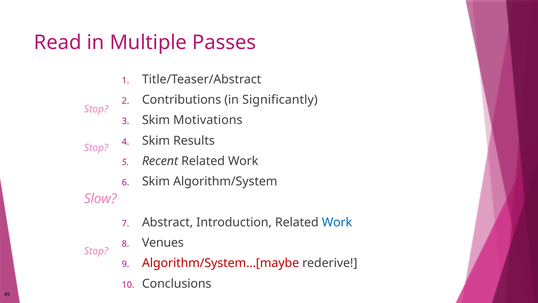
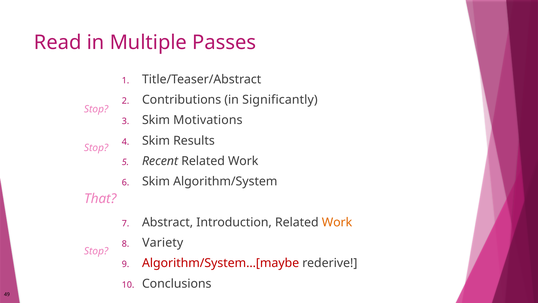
Slow: Slow -> That (100, 198)
Work colour: blue -> orange (337, 222)
Venues: Venues -> Variety (163, 242)
